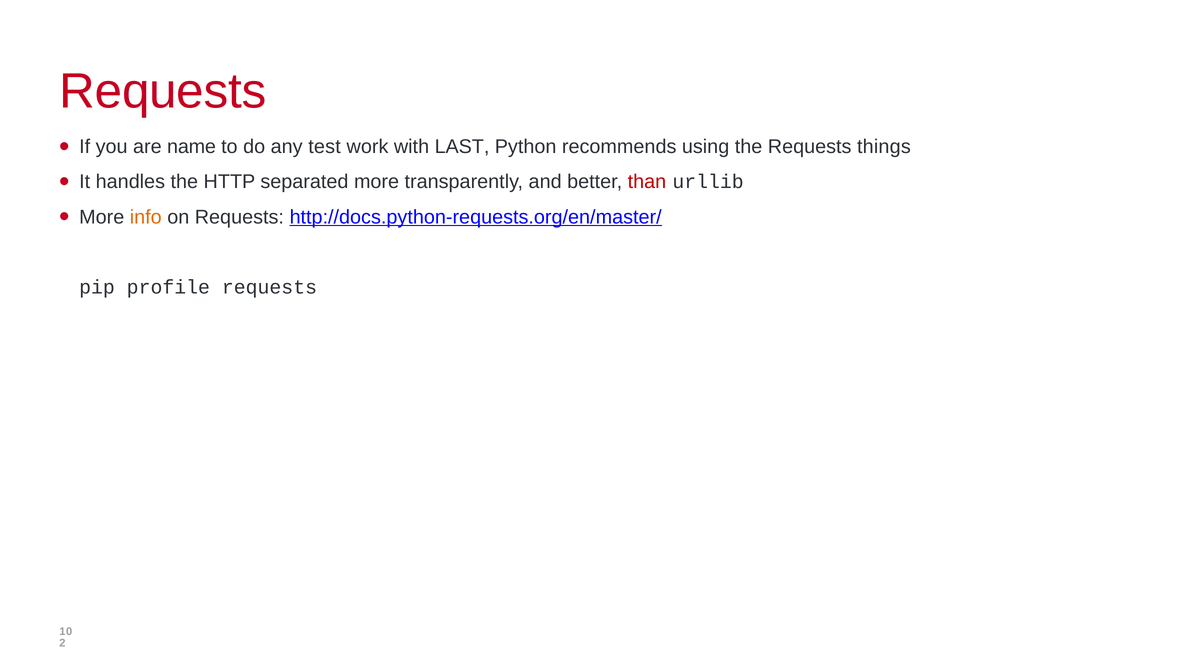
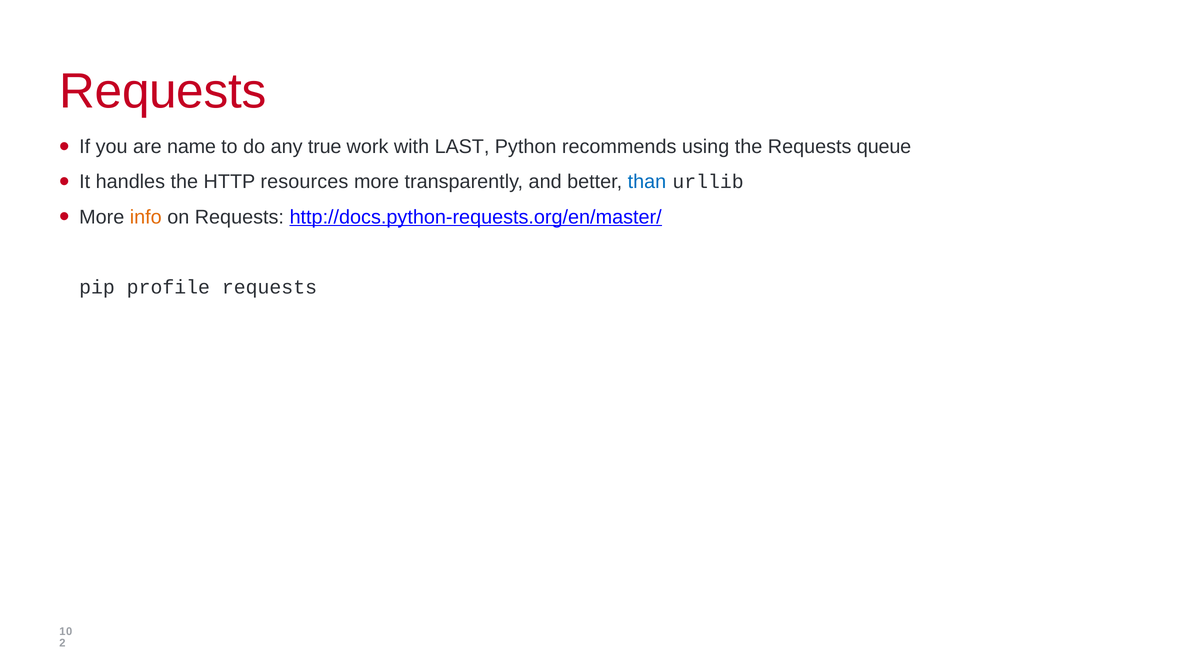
test: test -> true (325, 147)
things: things -> queue (884, 147)
separated: separated -> resources (304, 182)
than colour: red -> blue (647, 182)
